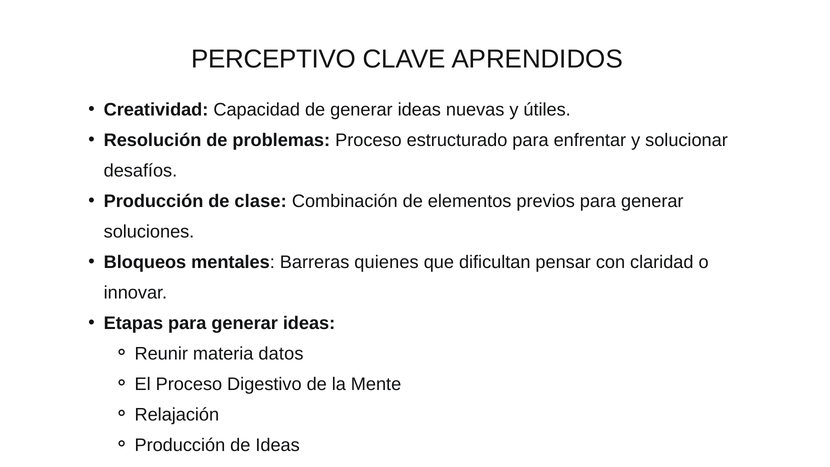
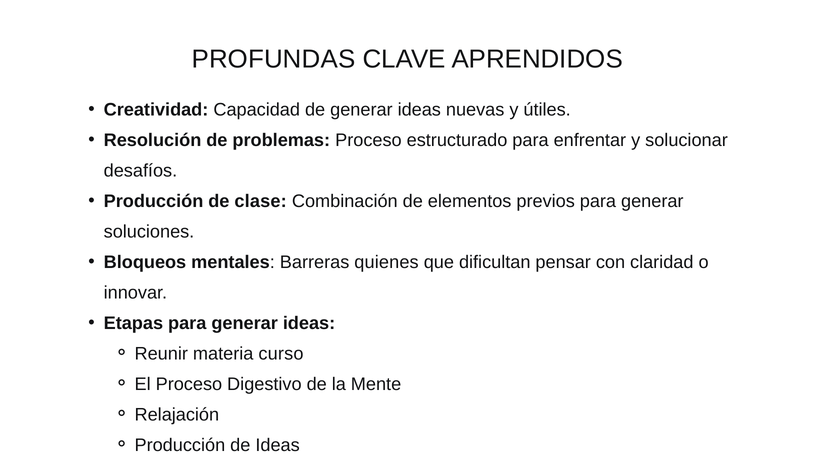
PERCEPTIVO: PERCEPTIVO -> PROFUNDAS (274, 59)
datos: datos -> curso (281, 353)
